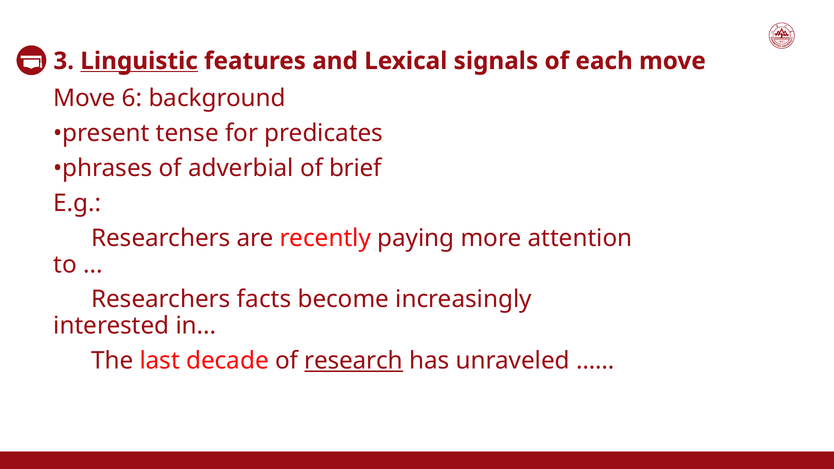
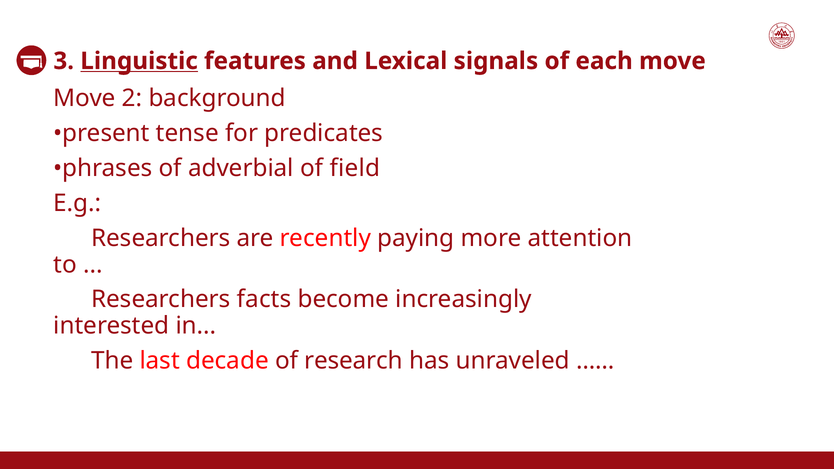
6: 6 -> 2 (132, 98)
brief: brief -> field (355, 168)
research underline: present -> none (354, 361)
